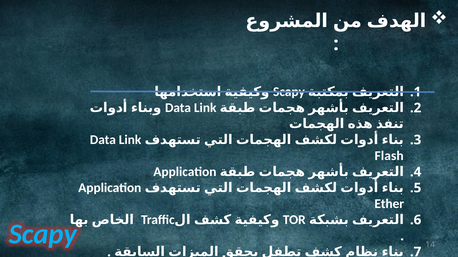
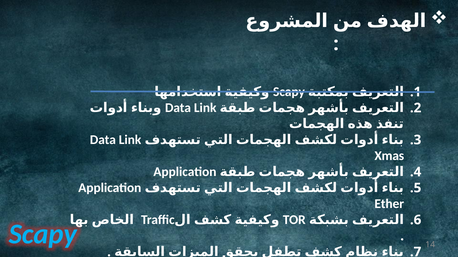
Flash: Flash -> Xmas (389, 156)
